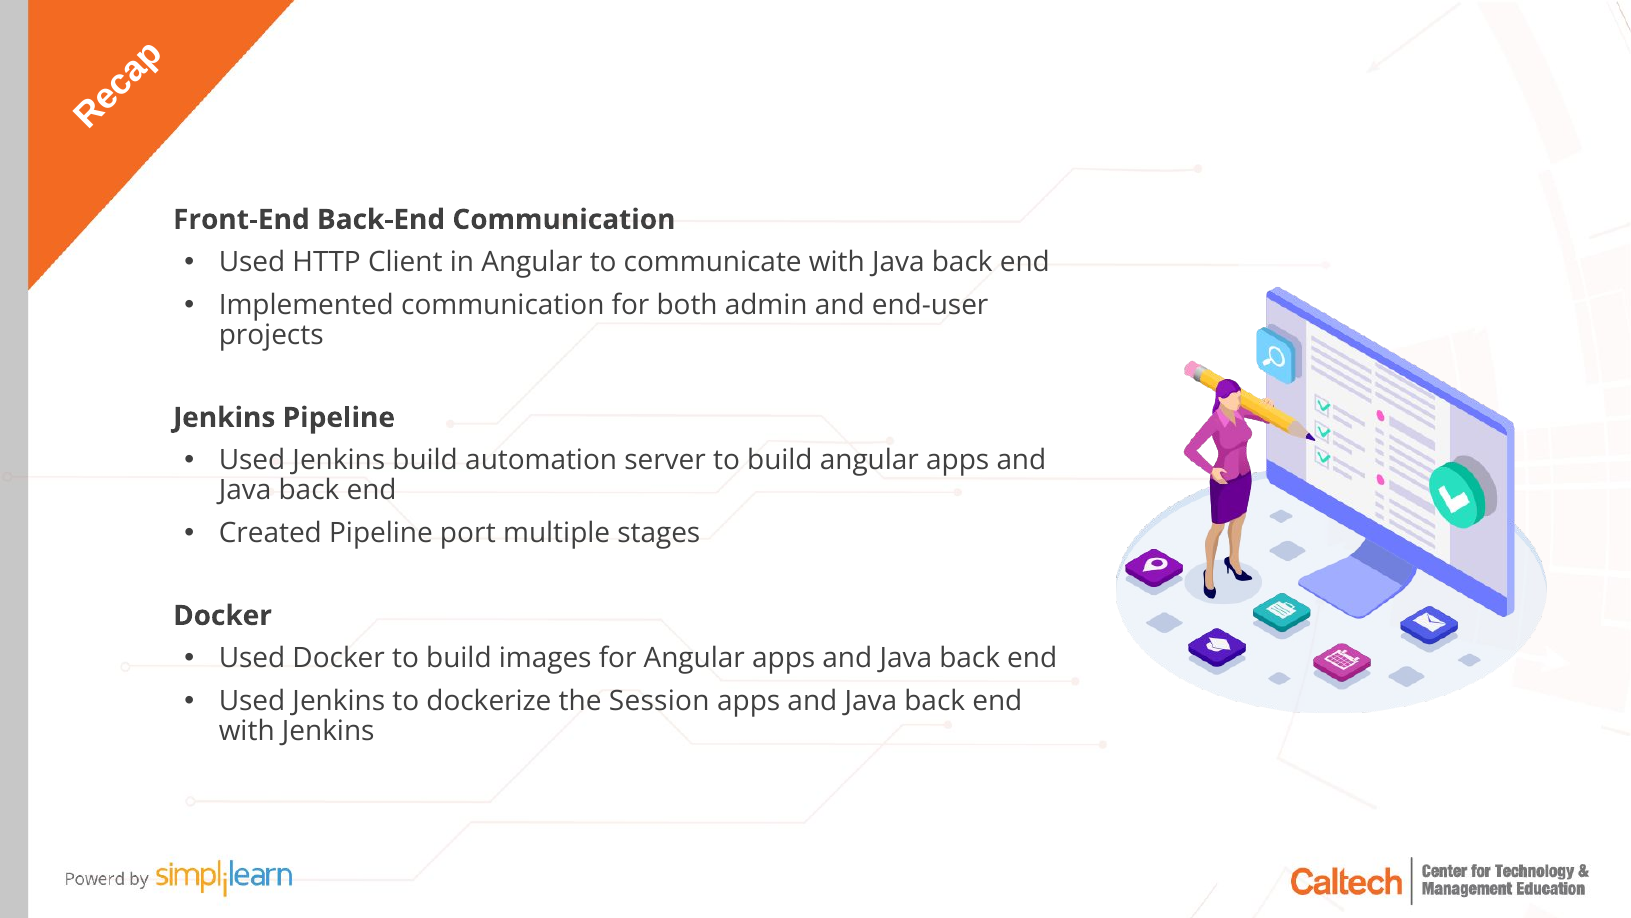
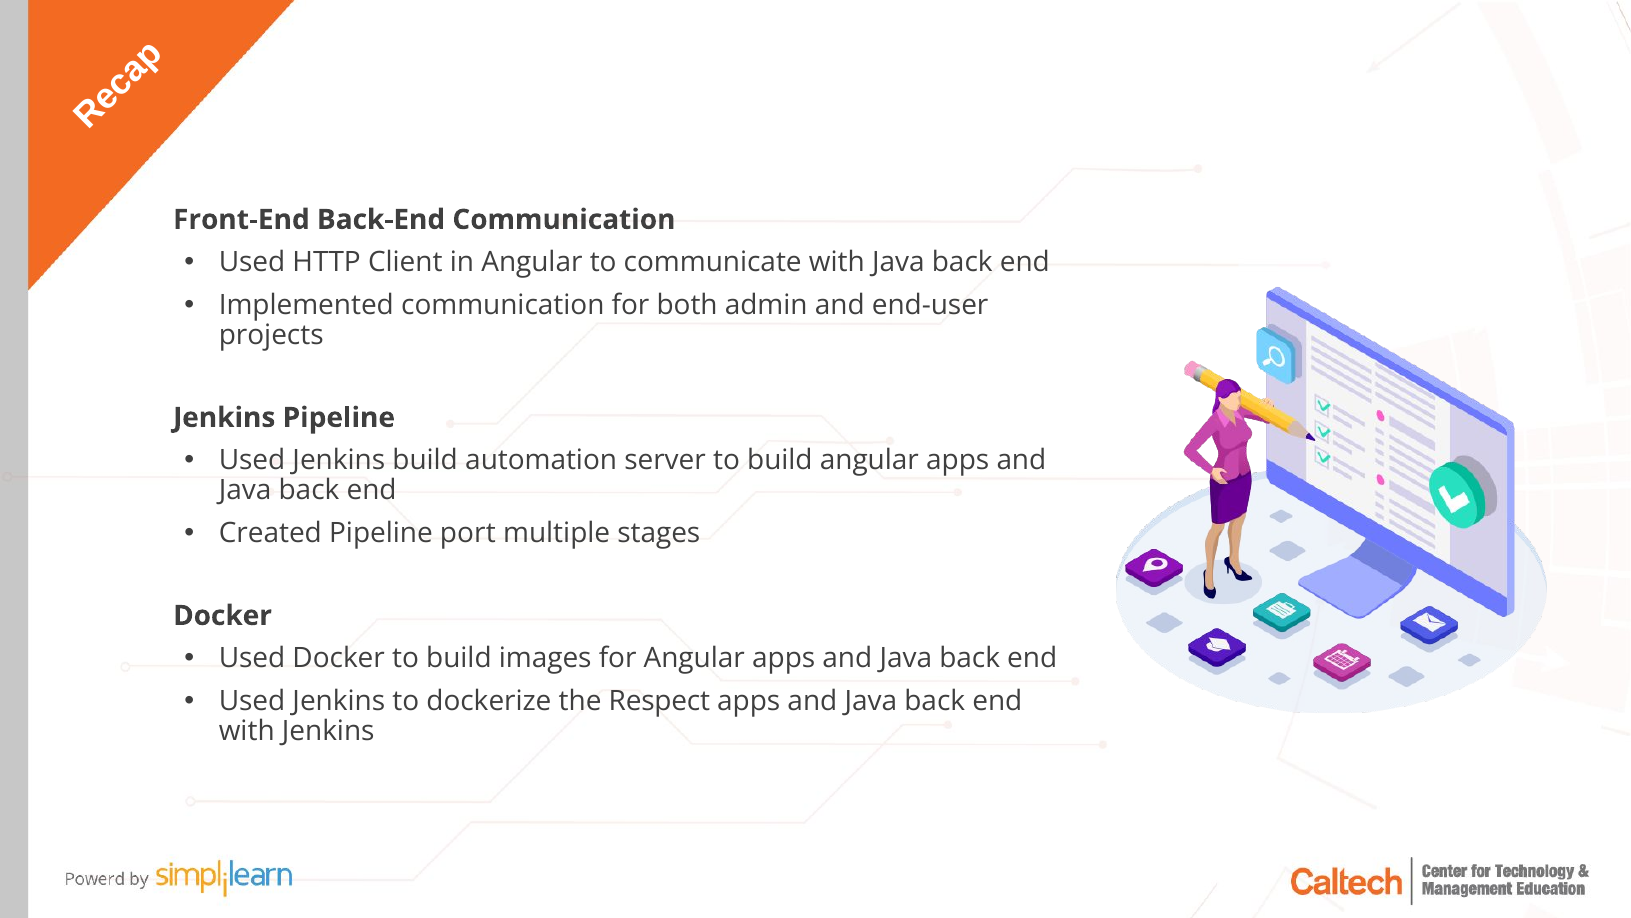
Session: Session -> Respect (659, 701)
